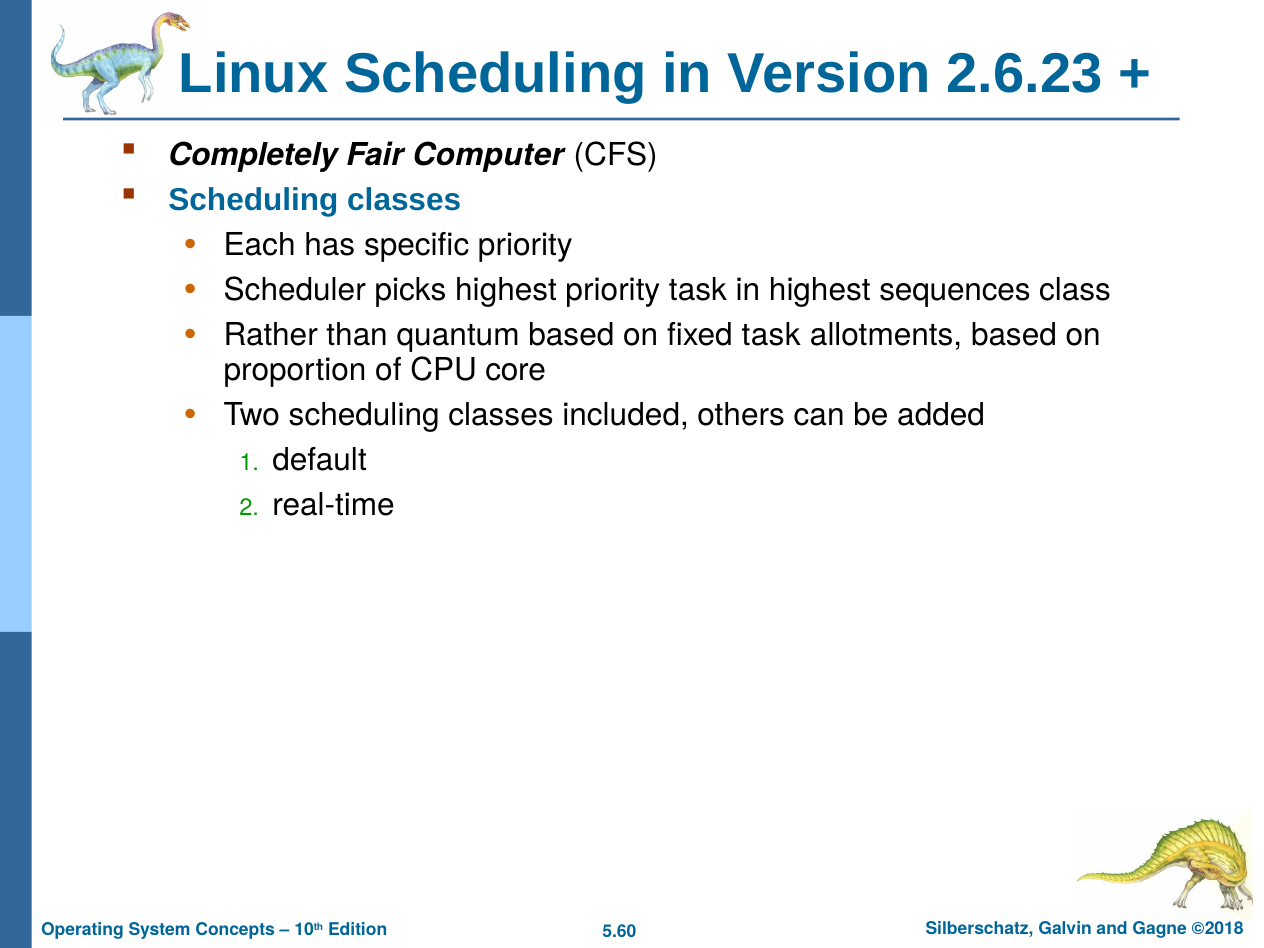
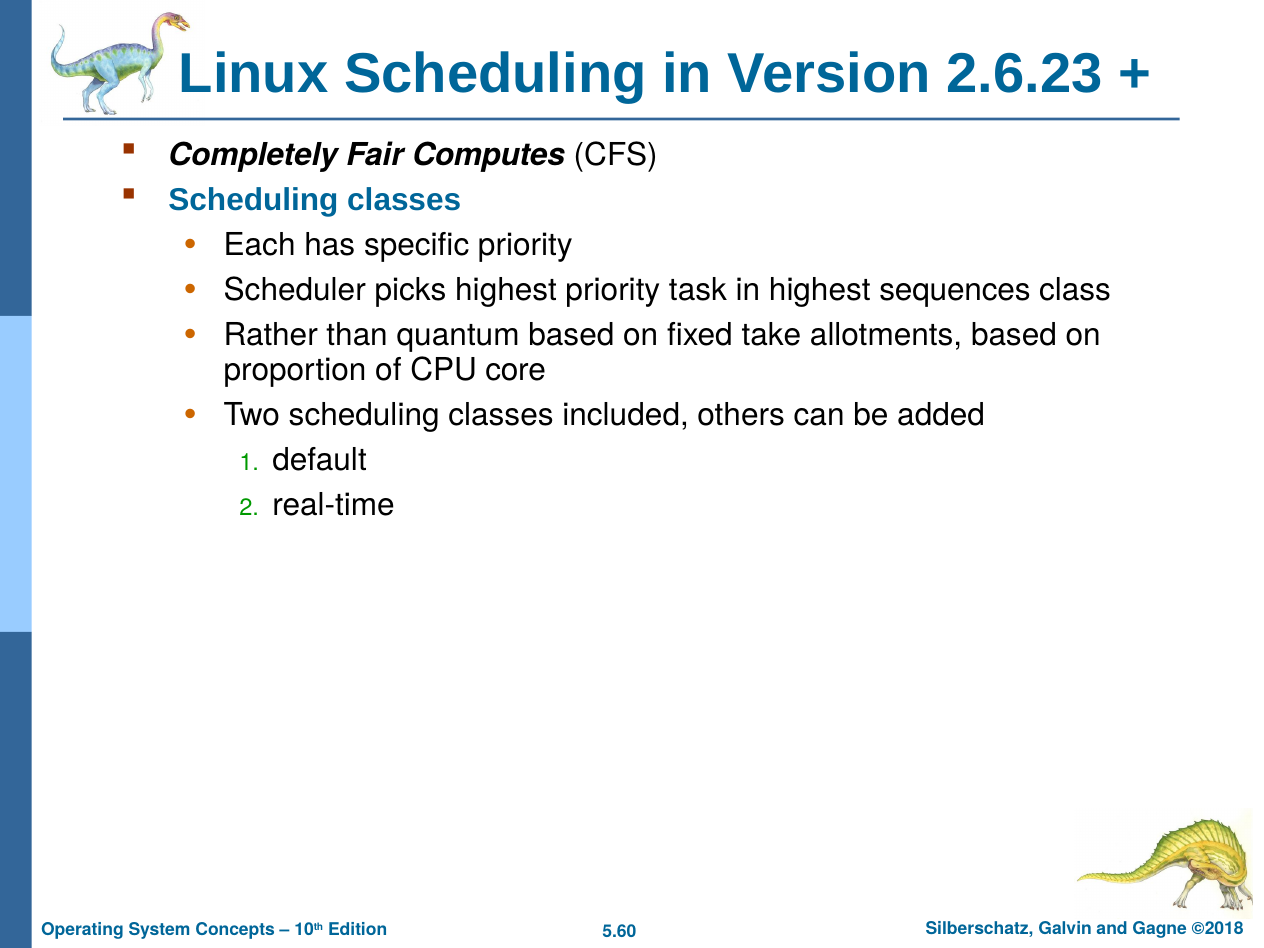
Computer: Computer -> Computes (489, 155)
fixed task: task -> take (771, 336)
